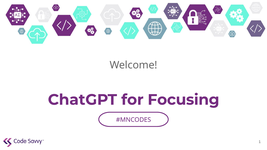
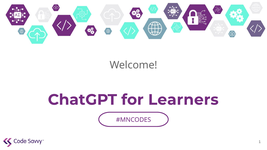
Focusing: Focusing -> Learners (183, 100)
